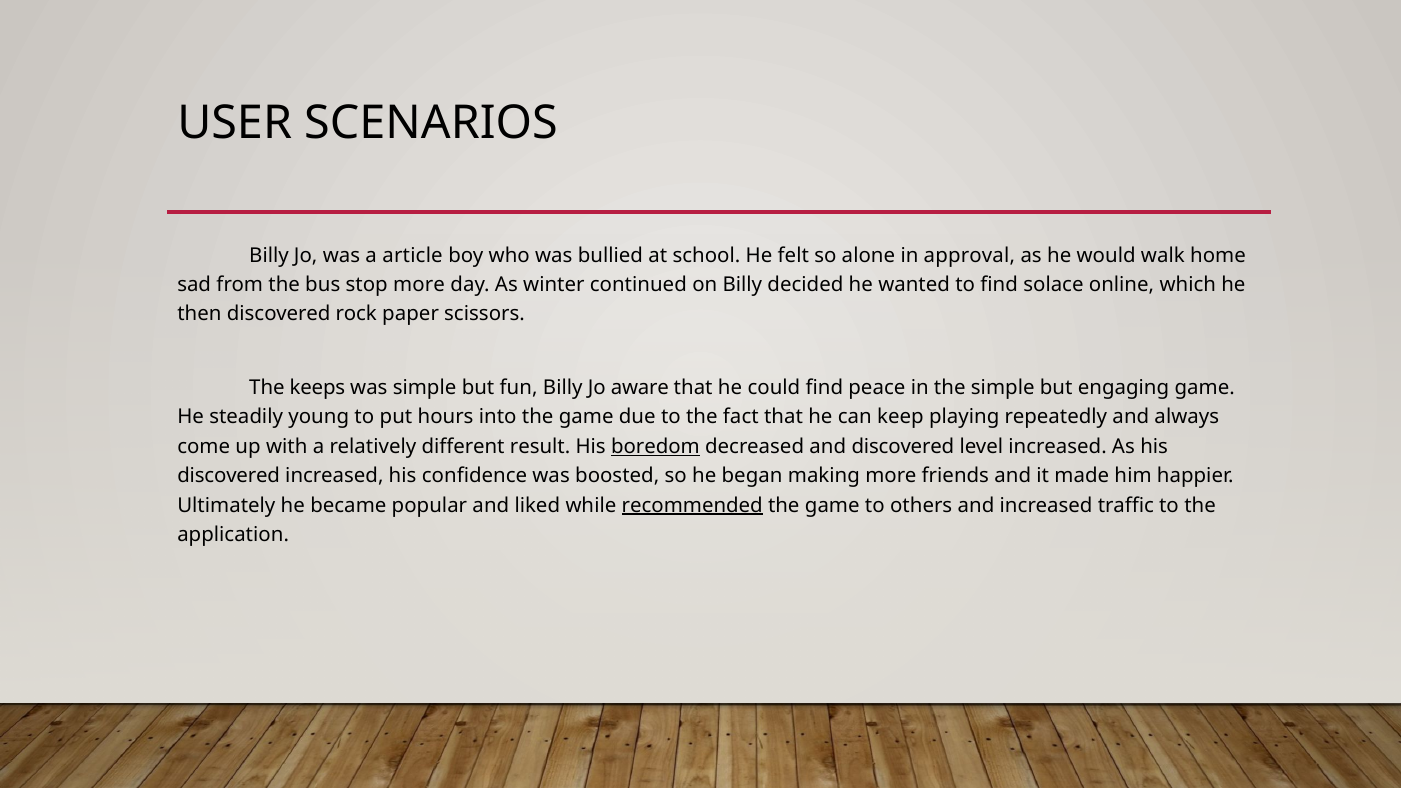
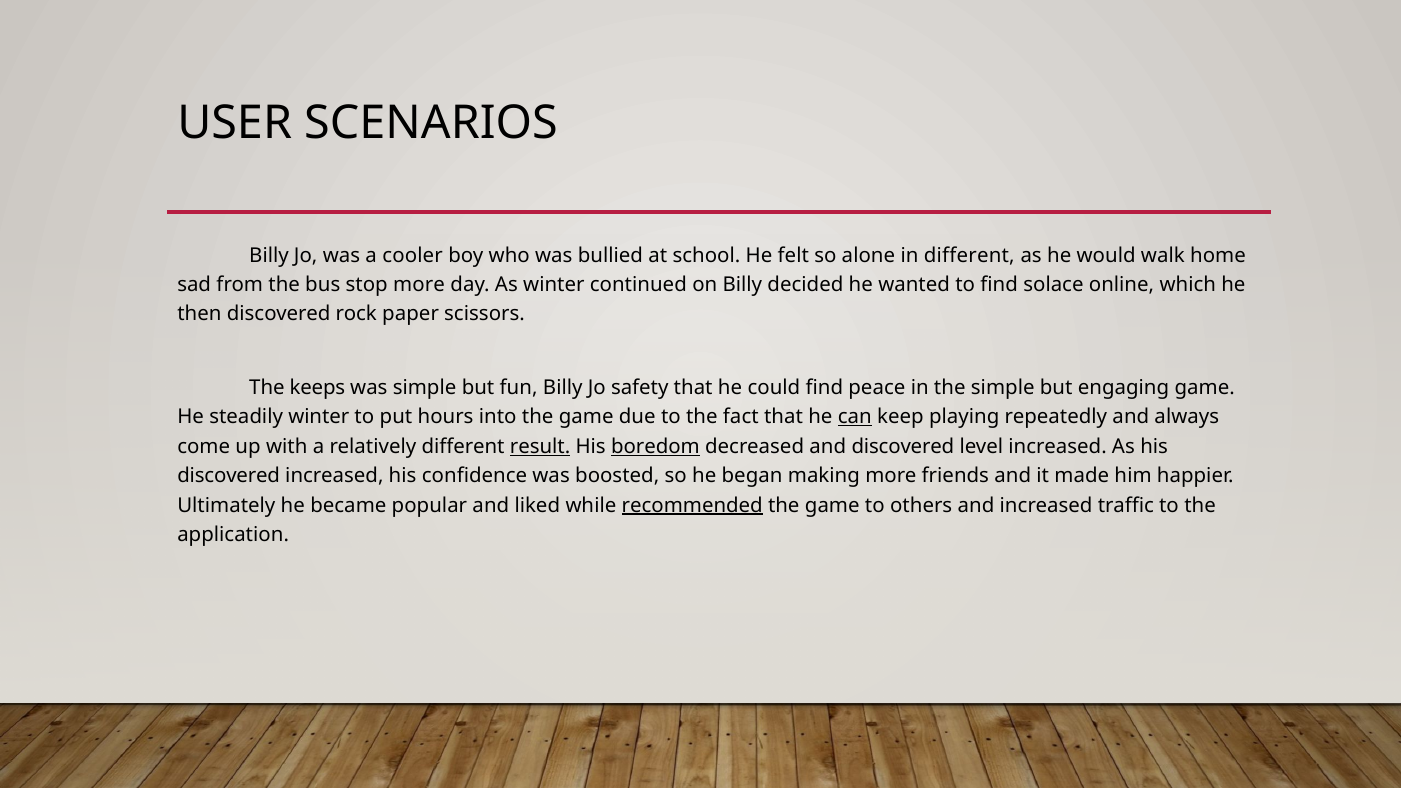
article: article -> cooler (413, 255)
in approval: approval -> different (969, 255)
aware: aware -> safety (640, 388)
steadily young: young -> winter (319, 417)
can underline: none -> present (855, 417)
result underline: none -> present (540, 447)
